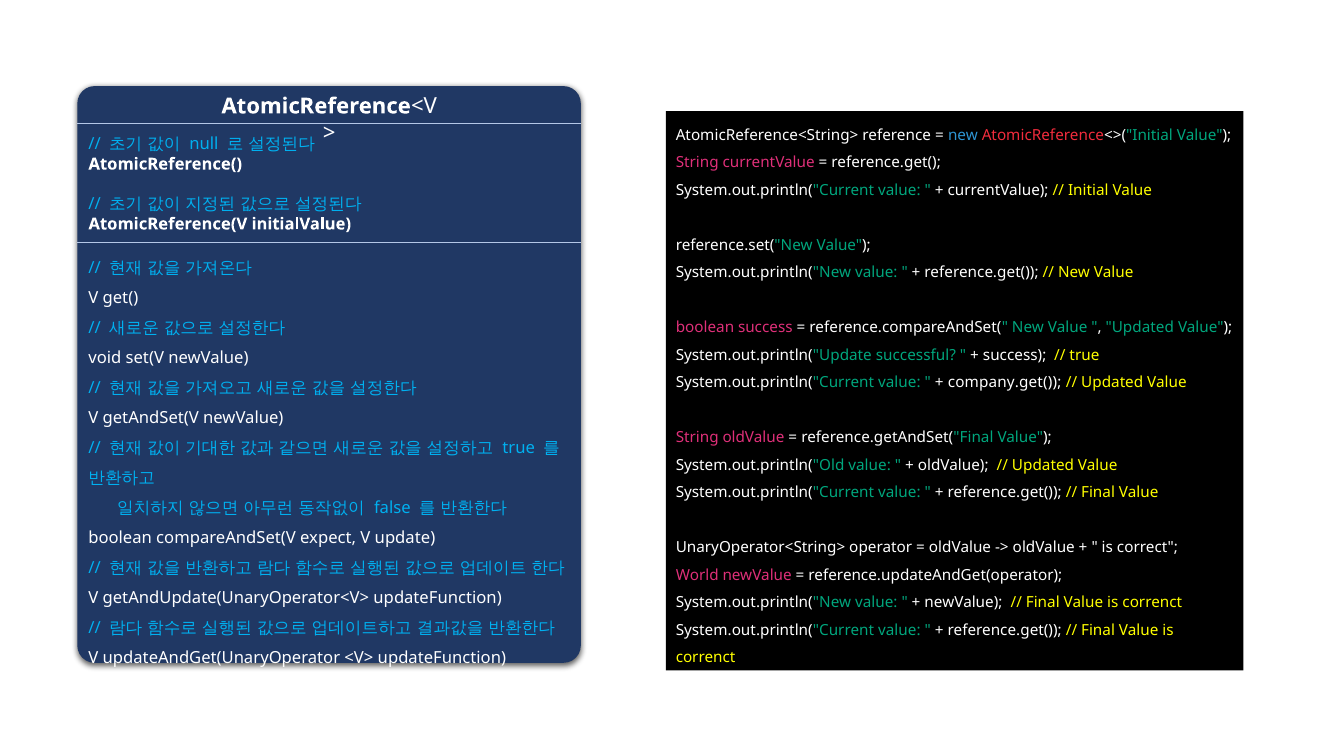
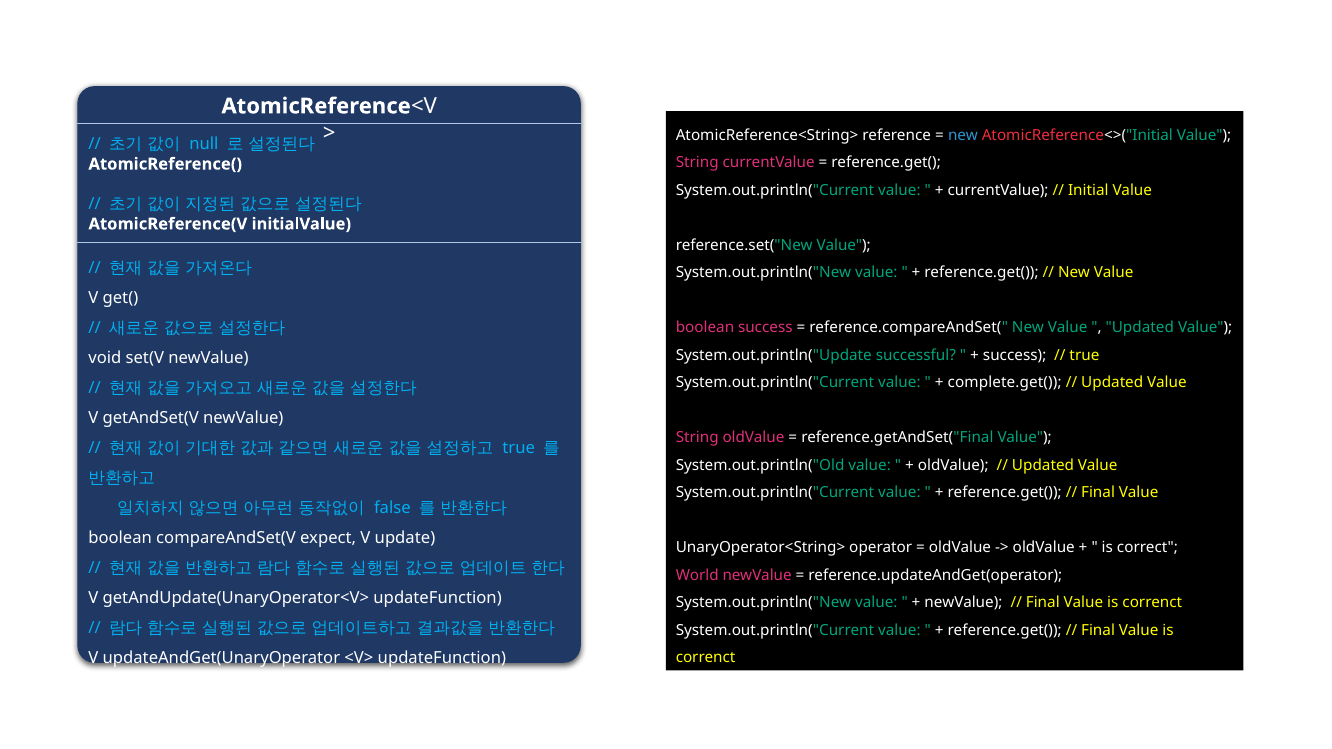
company.get(: company.get( -> complete.get( (1005, 383)
